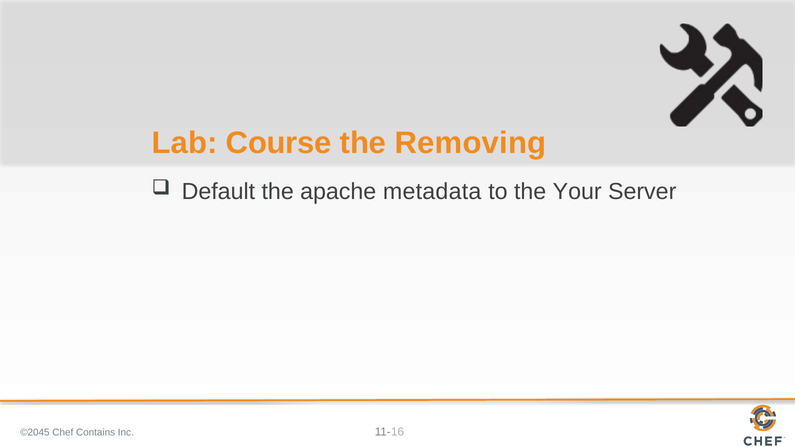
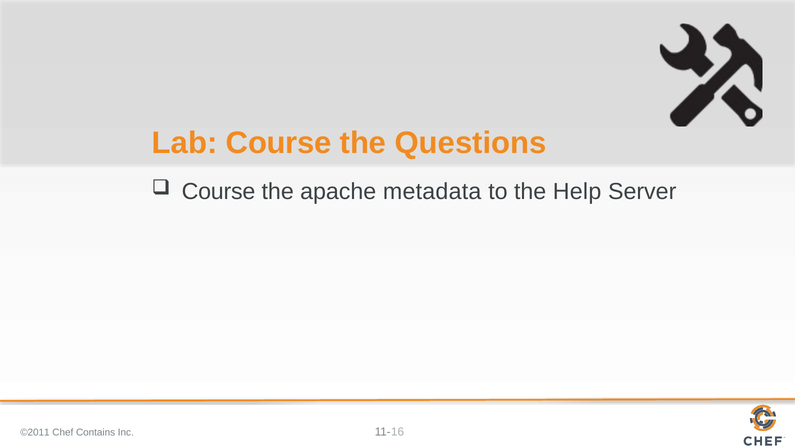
Removing: Removing -> Questions (471, 143)
Default: Default -> Course (219, 191)
Your: Your -> Help (577, 191)
©2045: ©2045 -> ©2011 (35, 433)
